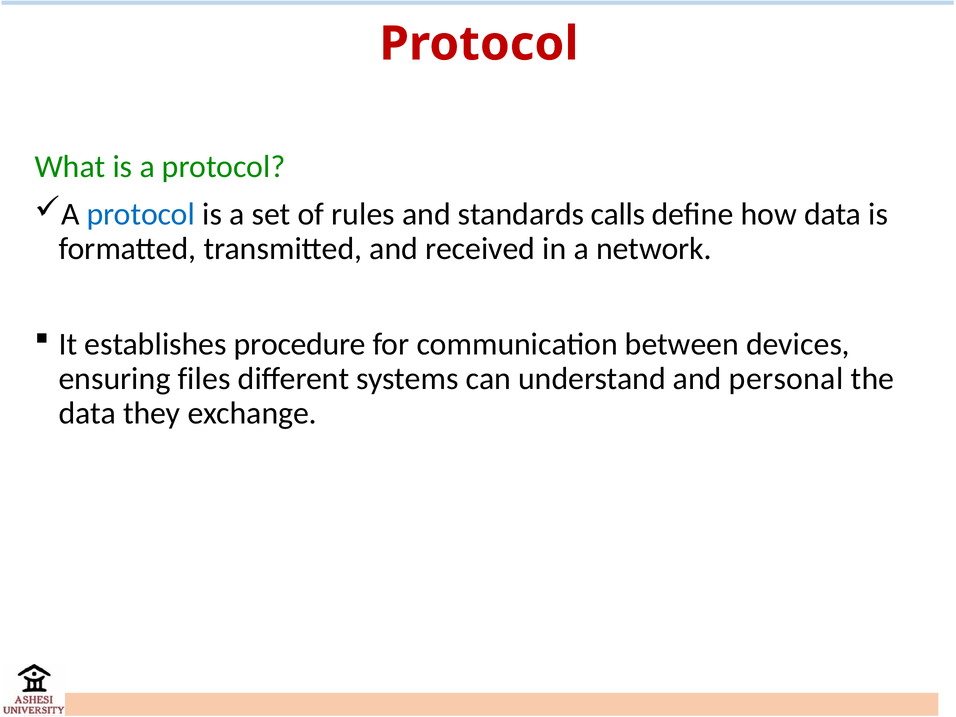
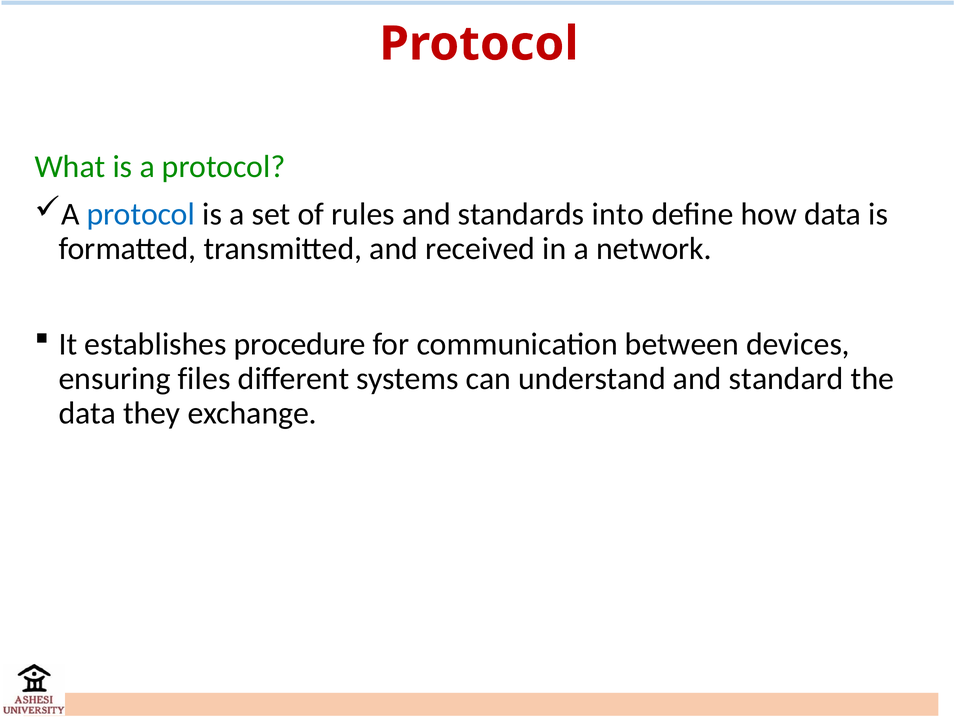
calls: calls -> into (618, 214)
personal: personal -> standard (786, 379)
